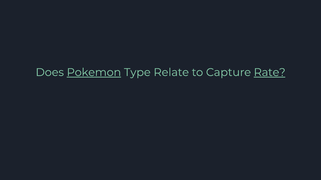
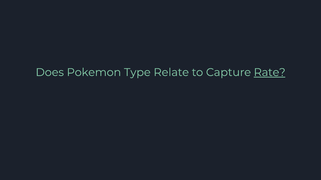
Pokemon underline: present -> none (94, 73)
